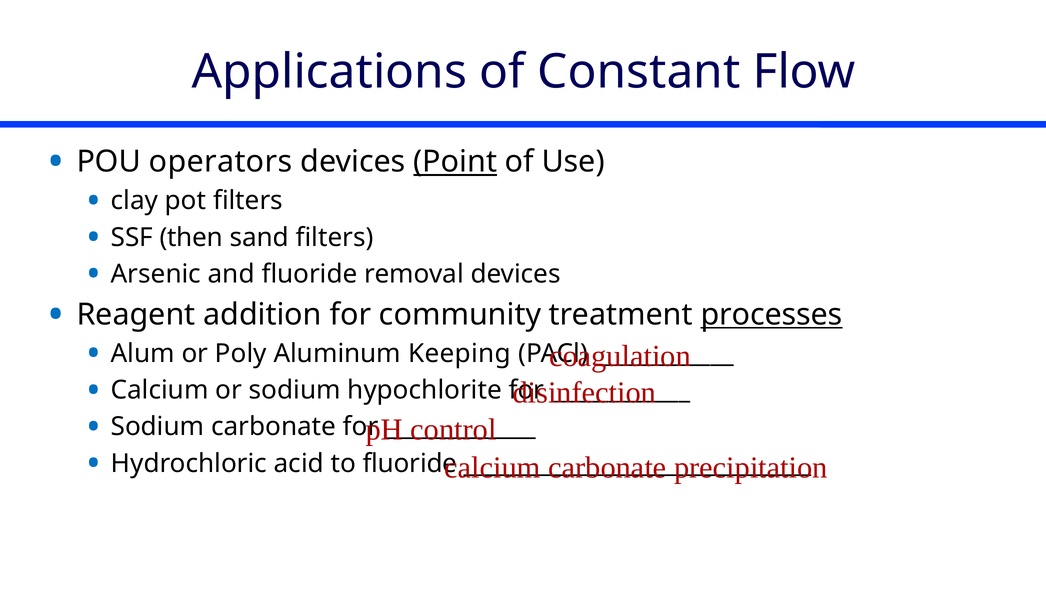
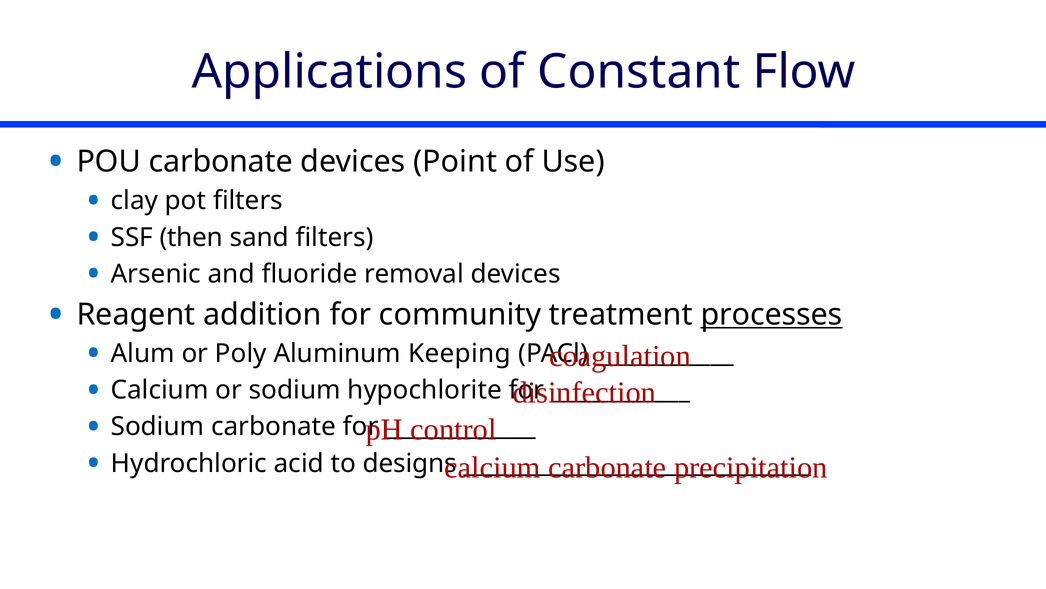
POU operators: operators -> carbonate (221, 162)
Point underline: present -> none (455, 162)
to fluoride: fluoride -> designs (410, 463)
